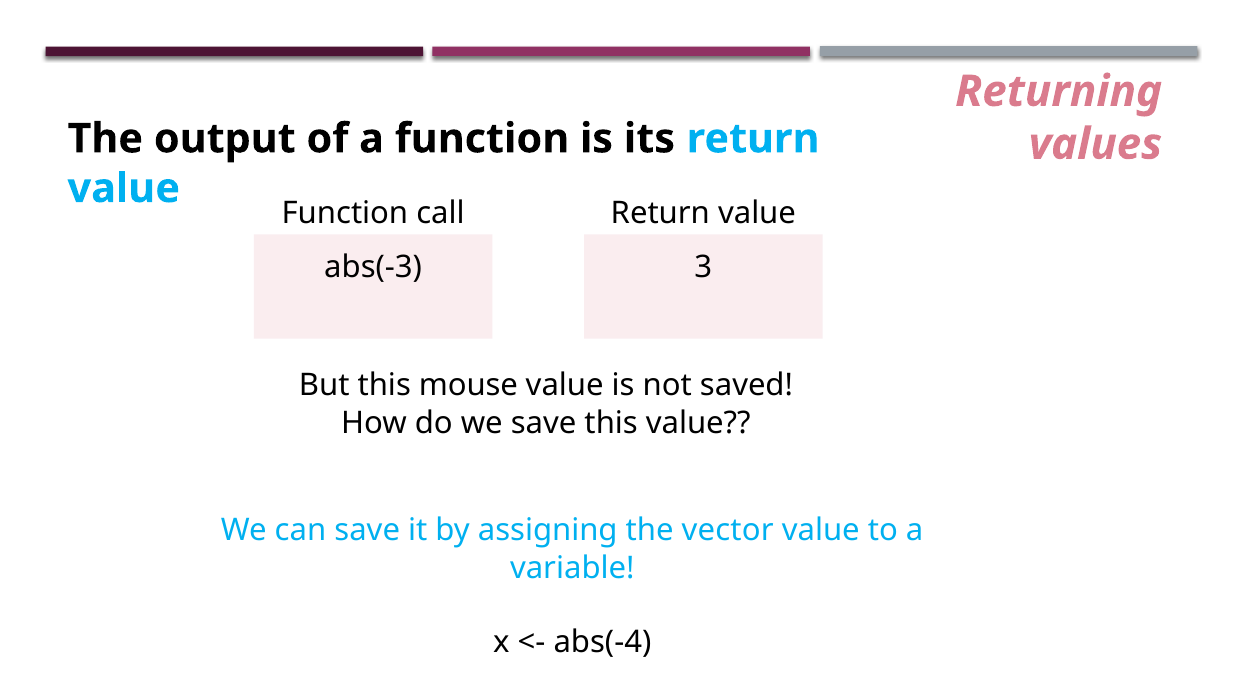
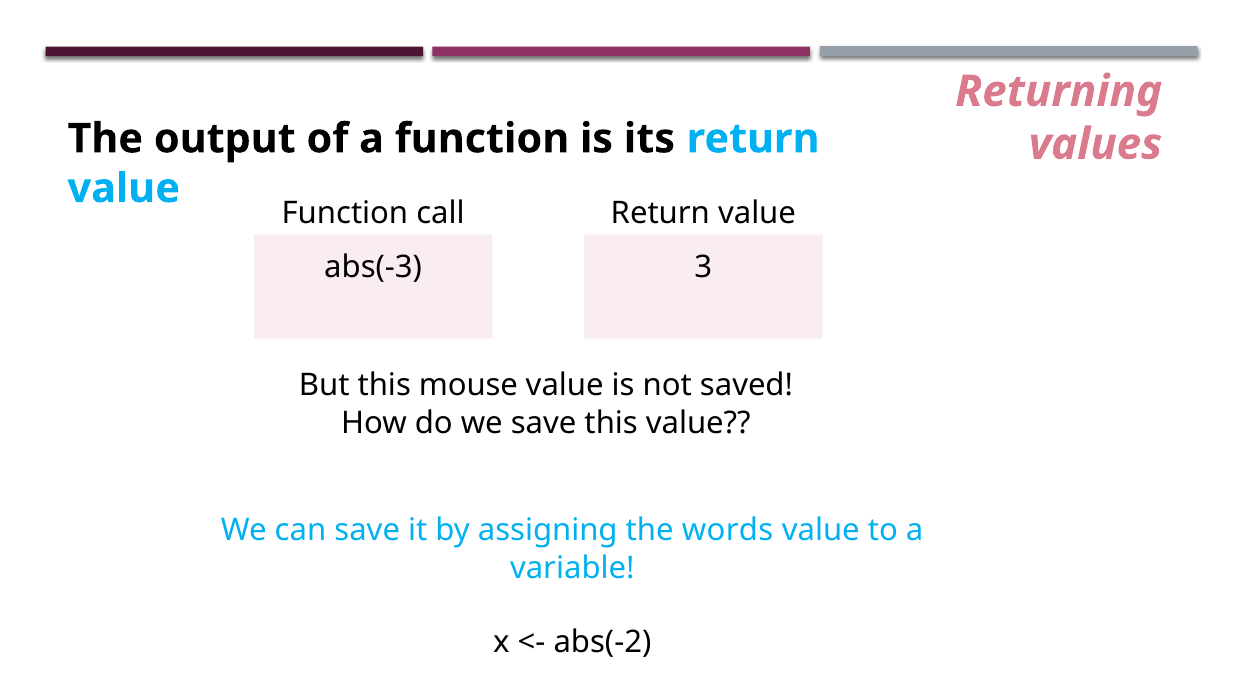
vector: vector -> words (728, 531)
abs(-4: abs(-4 -> abs(-2 (602, 643)
